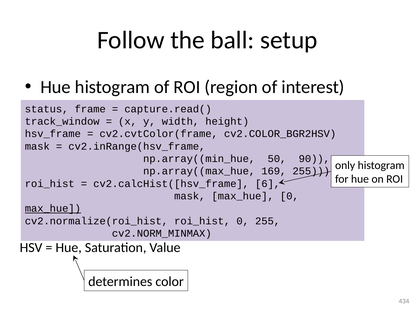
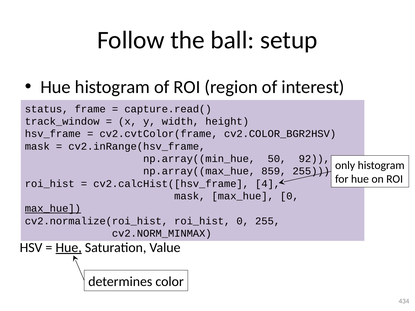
90: 90 -> 92 (314, 159)
169: 169 -> 859 (274, 171)
6: 6 -> 4 (268, 184)
Hue underline: none -> present (69, 248)
